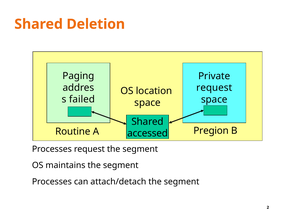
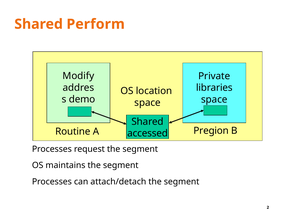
Deletion: Deletion -> Perform (96, 24)
Paging: Paging -> Modify (78, 76)
request: request -> libraries (214, 88)
failed: failed -> demo (82, 99)
